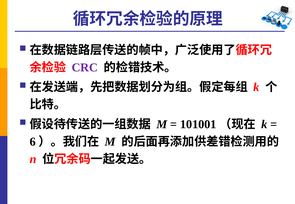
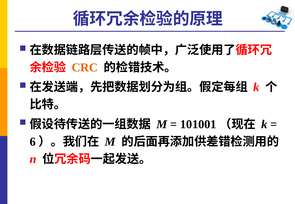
CRC colour: purple -> orange (85, 68)
